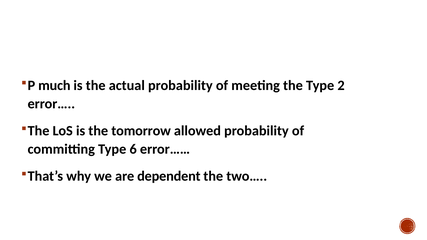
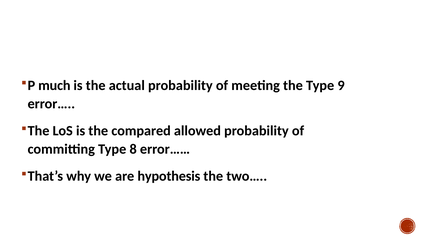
2: 2 -> 9 (341, 86)
tomorrow: tomorrow -> compared (141, 131)
6: 6 -> 8 (133, 149)
dependent: dependent -> hypothesis (169, 176)
